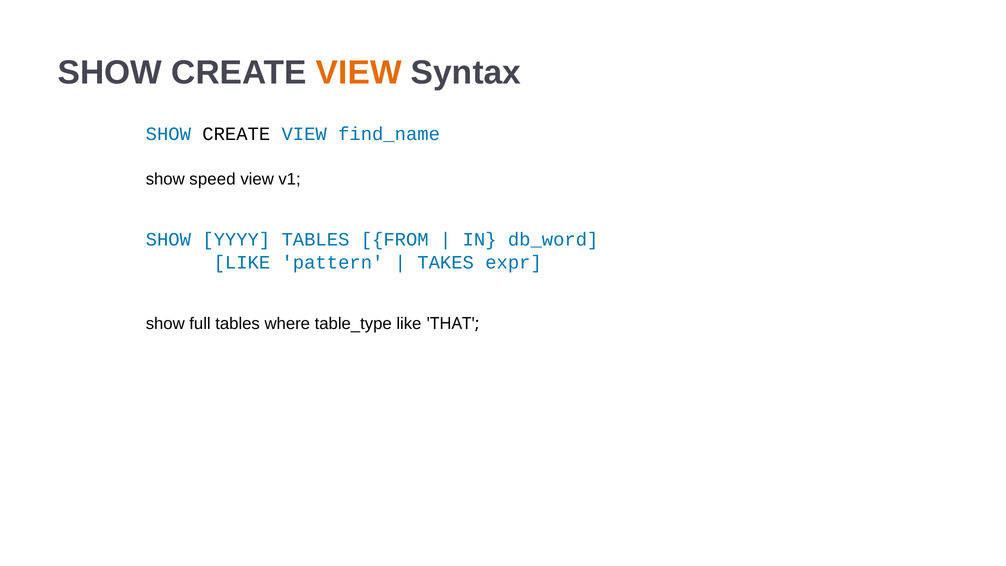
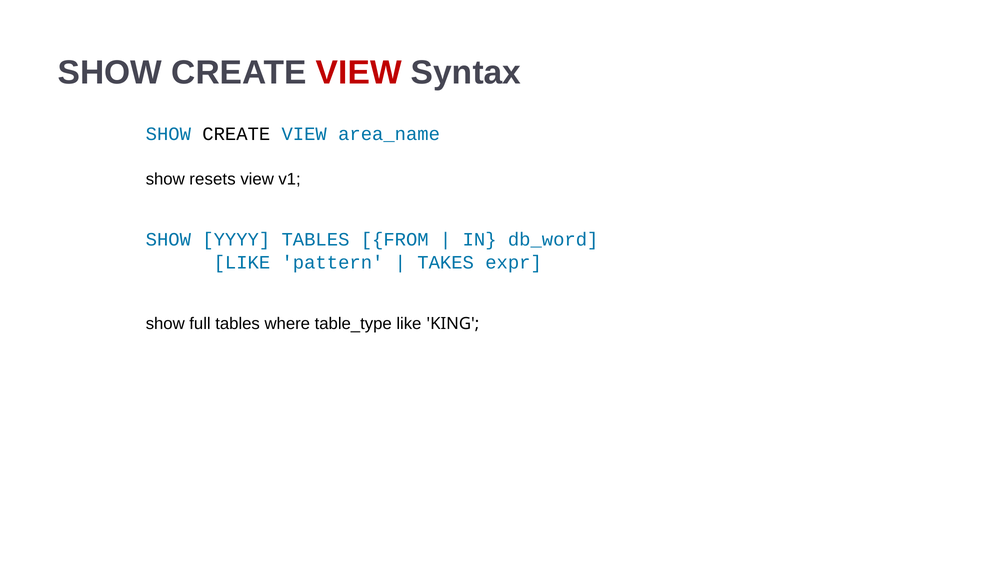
VIEW colour: orange -> red (359, 73)
find_name: find_name -> area_name (389, 134)
speed: speed -> resets (212, 179)
THAT: THAT -> KING (453, 324)
